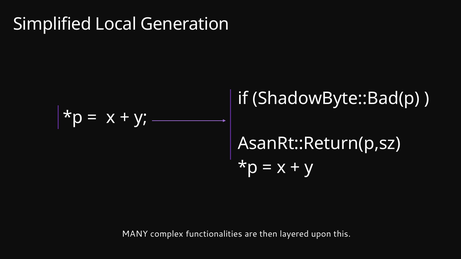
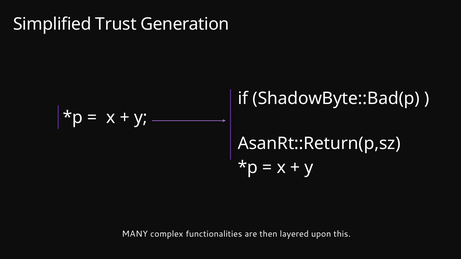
Local: Local -> Trust (116, 24)
